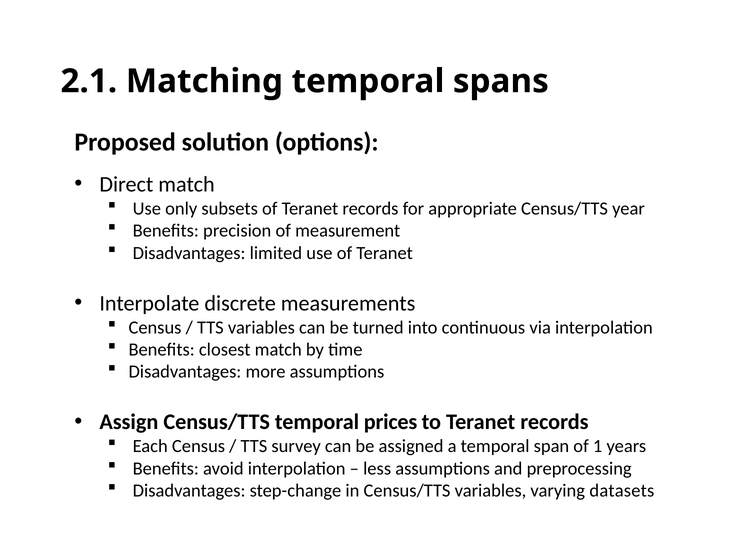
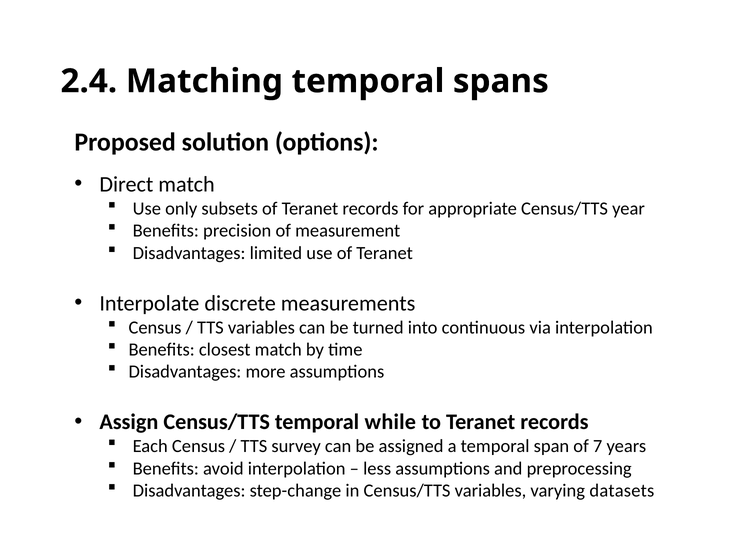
2.1: 2.1 -> 2.4 (89, 81)
prices: prices -> while (390, 422)
1: 1 -> 7 (598, 446)
